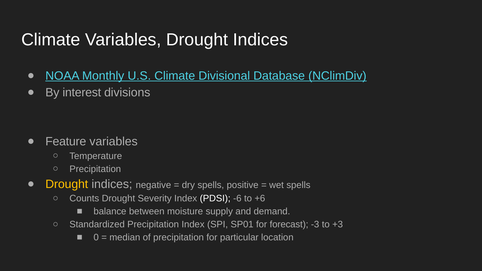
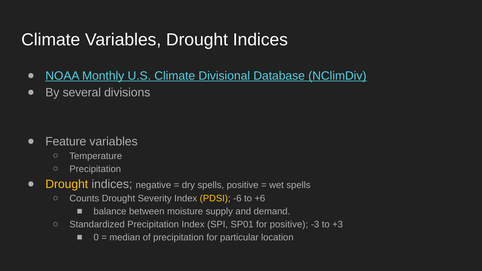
interest: interest -> several (82, 92)
PDSI colour: white -> yellow (215, 199)
for forecast: forecast -> positive (289, 225)
